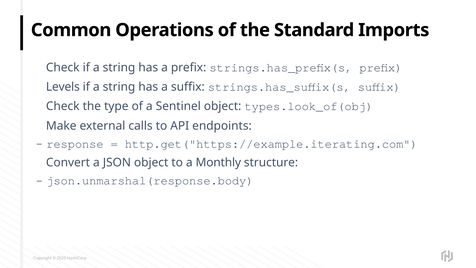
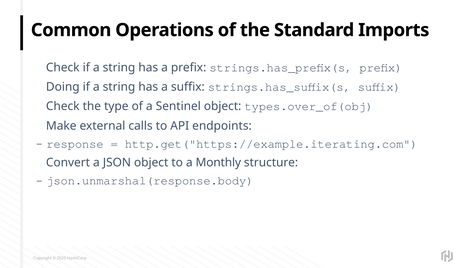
Levels: Levels -> Doing (63, 87)
types.look_of(obj: types.look_of(obj -> types.over_of(obj (309, 106)
